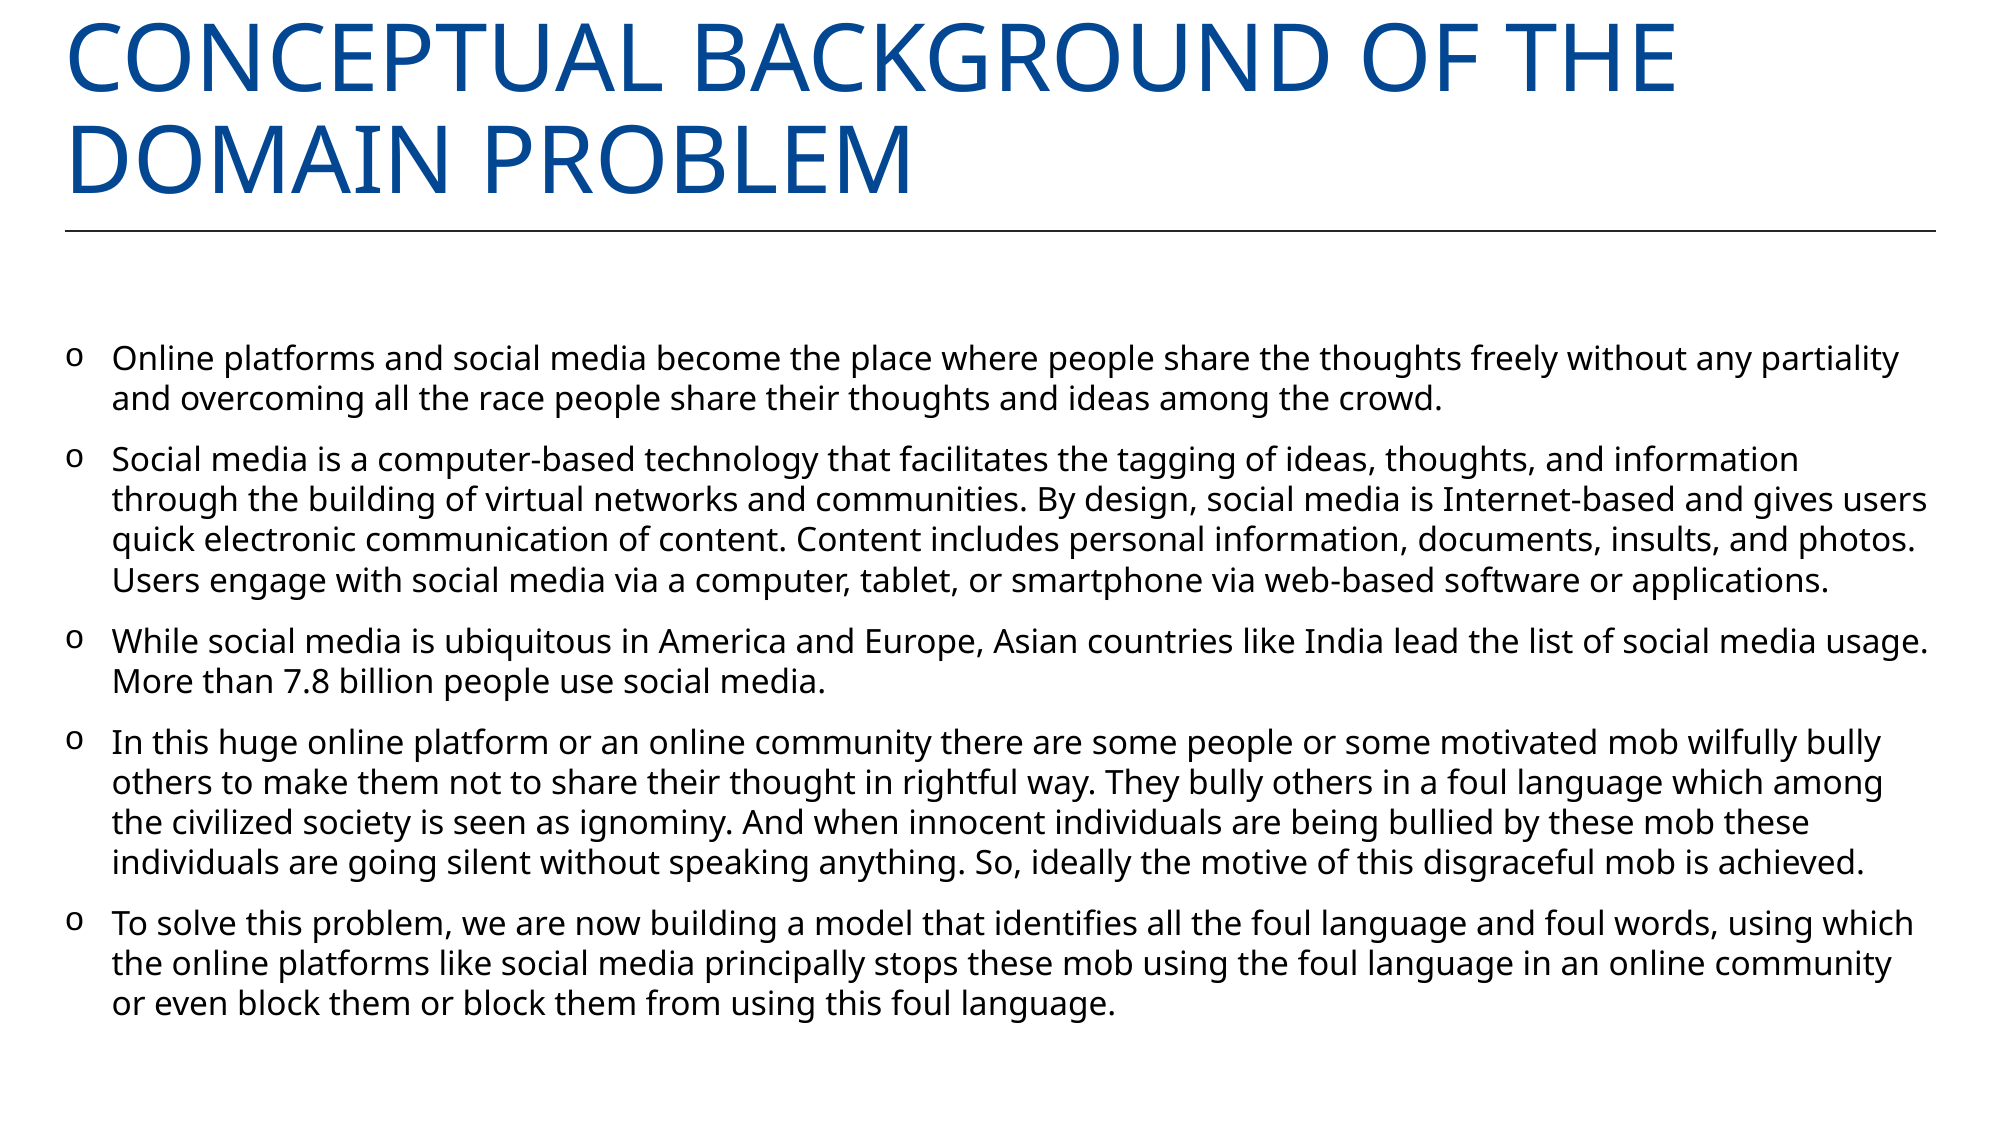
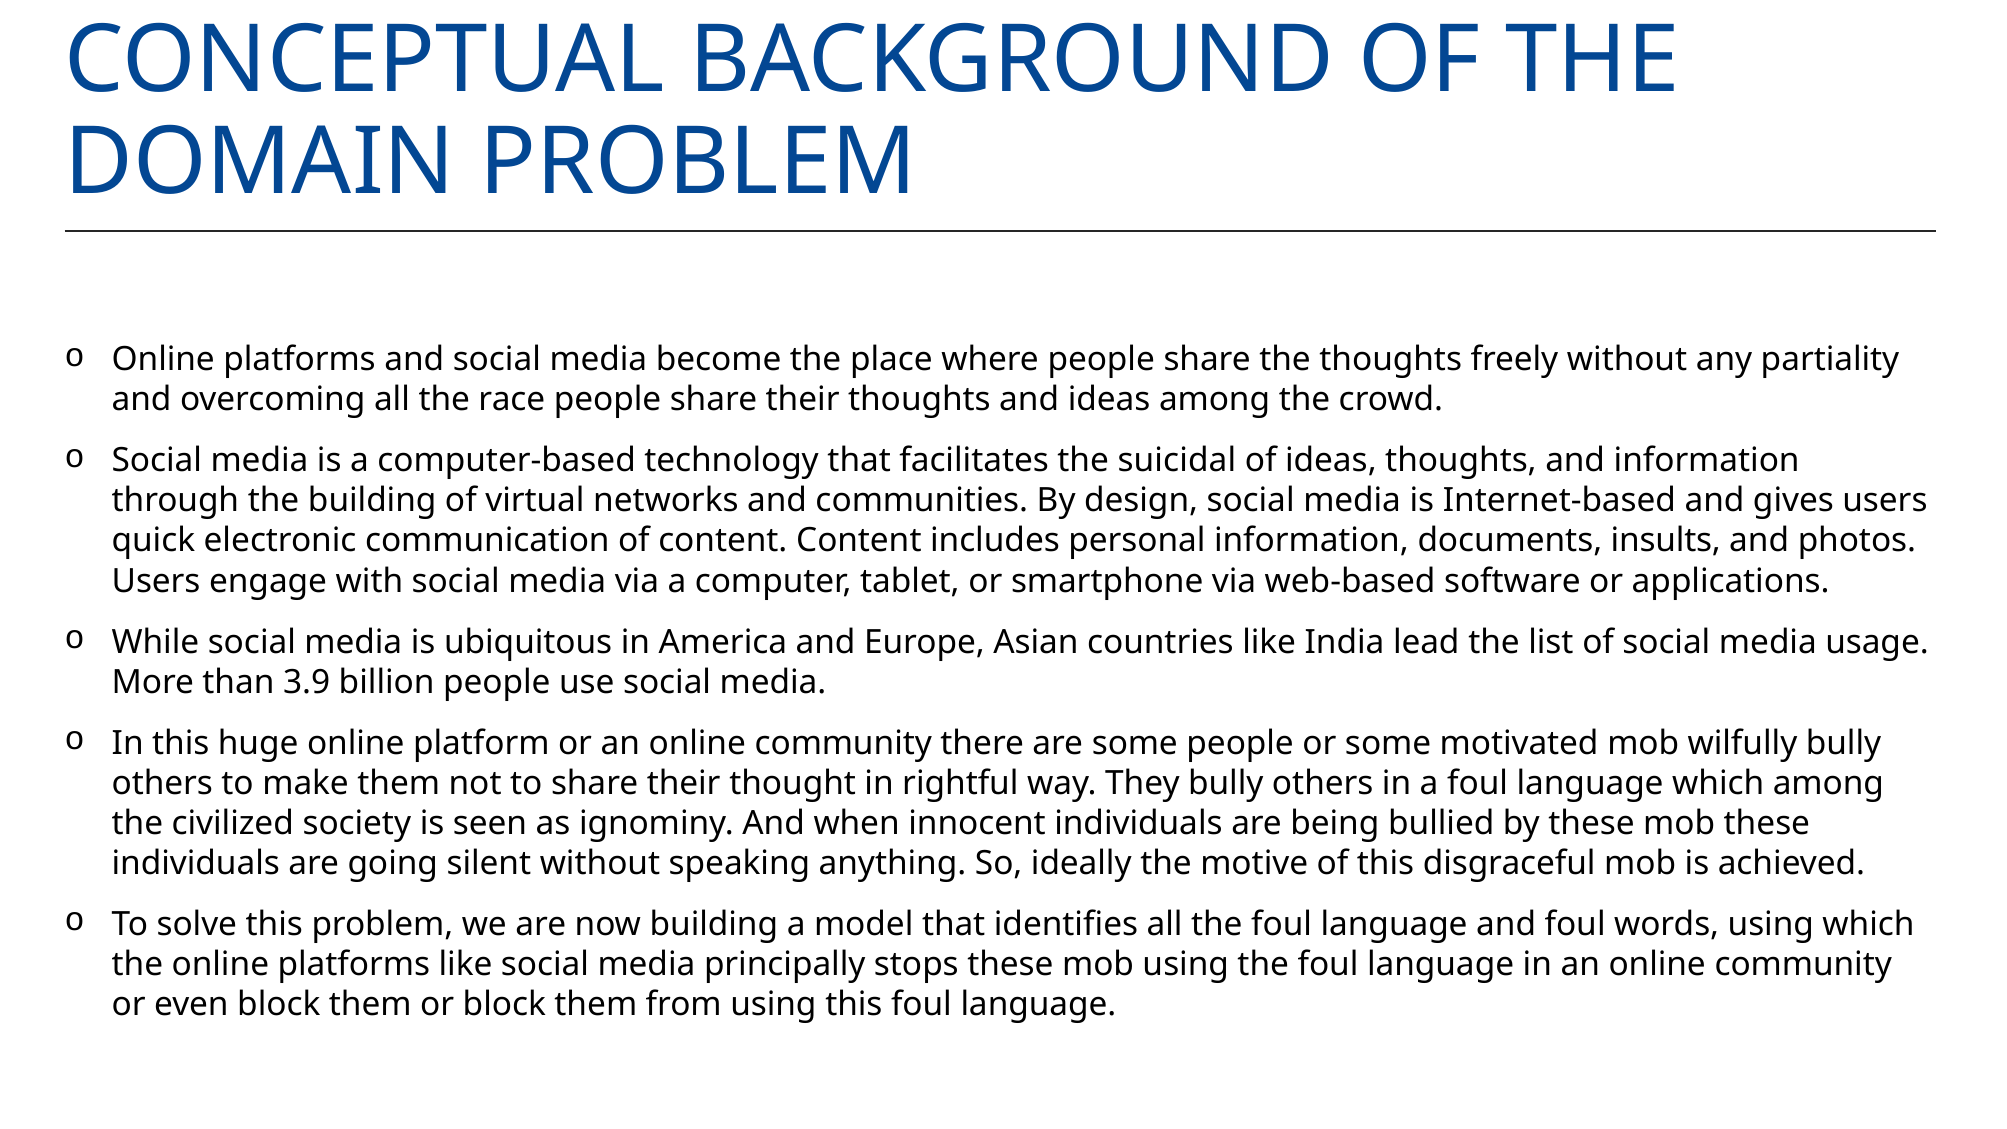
tagging: tagging -> suicidal (1177, 461)
7.8: 7.8 -> 3.9 (307, 682)
